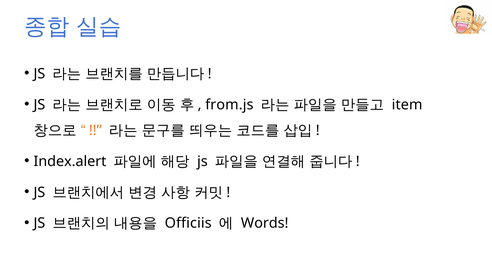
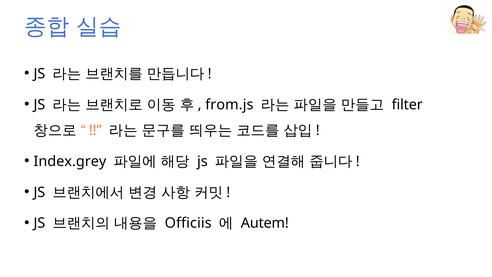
item: item -> filter (407, 105)
Index.alert: Index.alert -> Index.grey (70, 161)
Words: Words -> Autem (265, 223)
